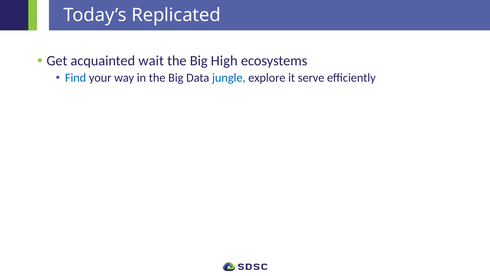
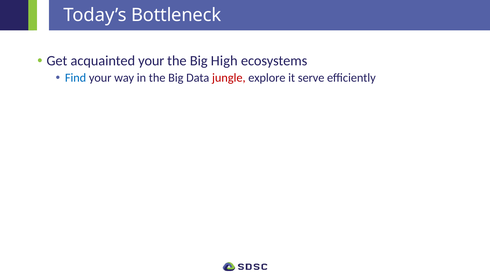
Replicated: Replicated -> Bottleneck (176, 15)
acquainted wait: wait -> your (151, 61)
jungle colour: blue -> red (229, 78)
